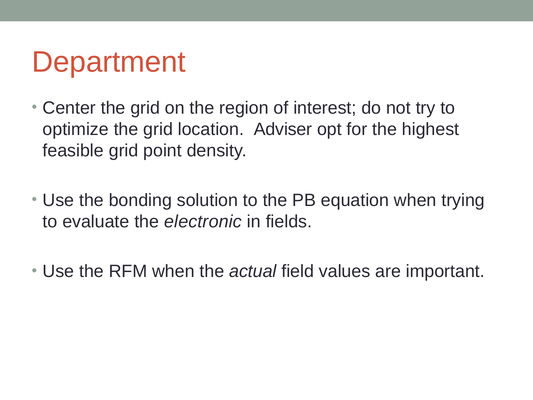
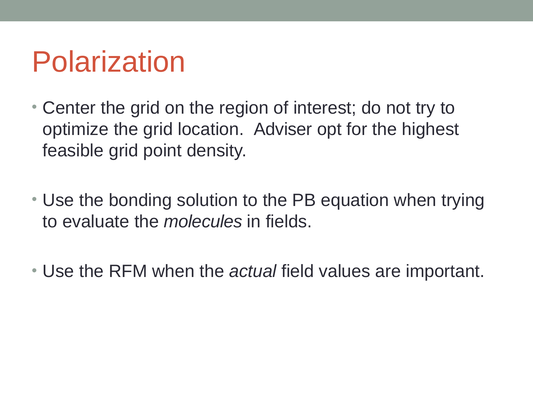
Department: Department -> Polarization (109, 62)
electronic: electronic -> molecules (203, 222)
